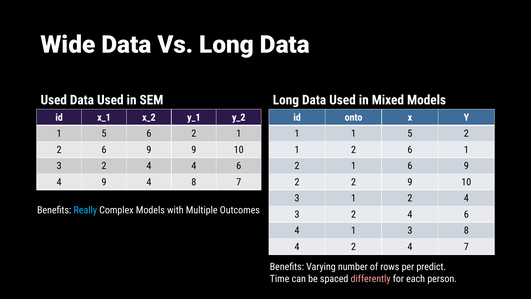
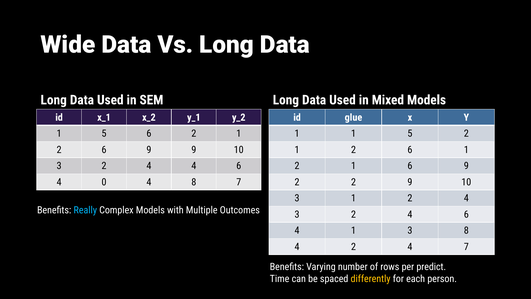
Used: Used -> Long (54, 100)
onto: onto -> glue (353, 117)
4 9: 9 -> 0 (104, 182)
differently colour: pink -> yellow (371, 279)
